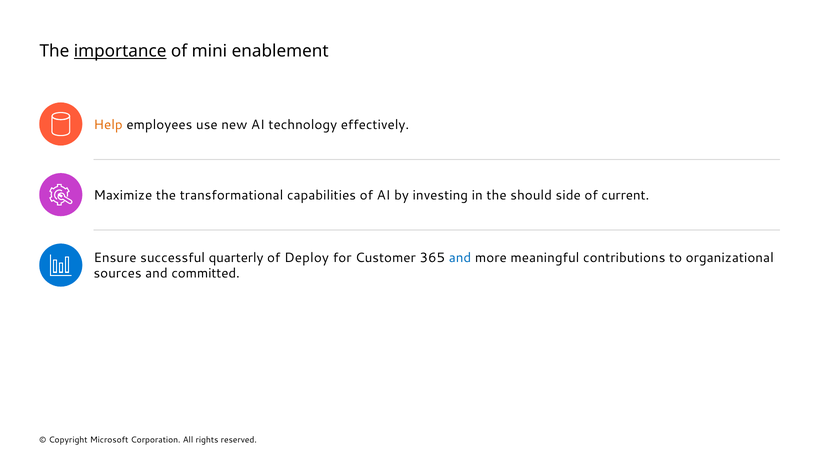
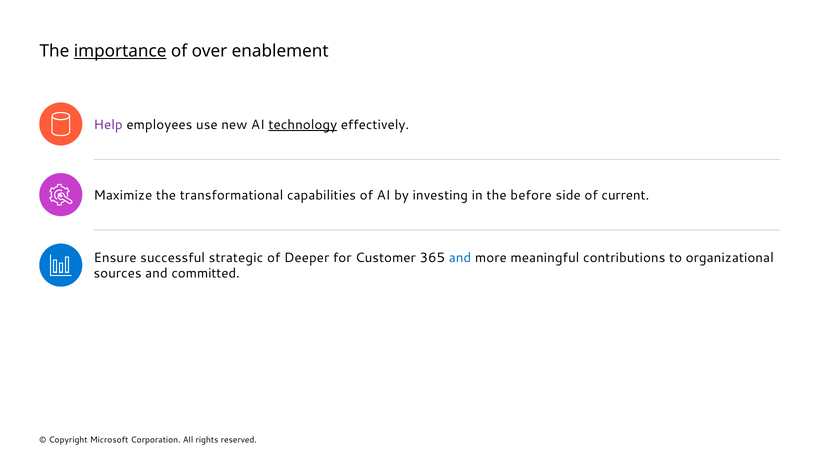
mini: mini -> over (209, 51)
Help colour: orange -> purple (108, 125)
technology underline: none -> present (303, 125)
should: should -> before (531, 195)
quarterly: quarterly -> strategic (236, 258)
Deploy: Deploy -> Deeper (307, 258)
